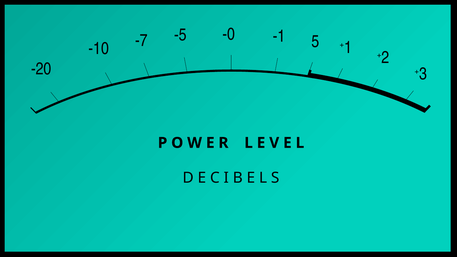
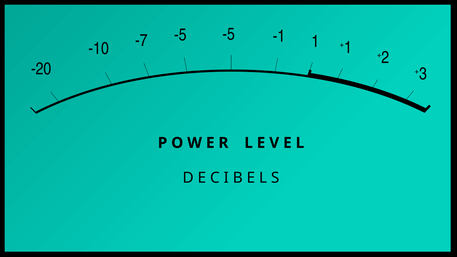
-5 -0: -0 -> -5 (229, 34)
5: 5 -> 1 (316, 42)
